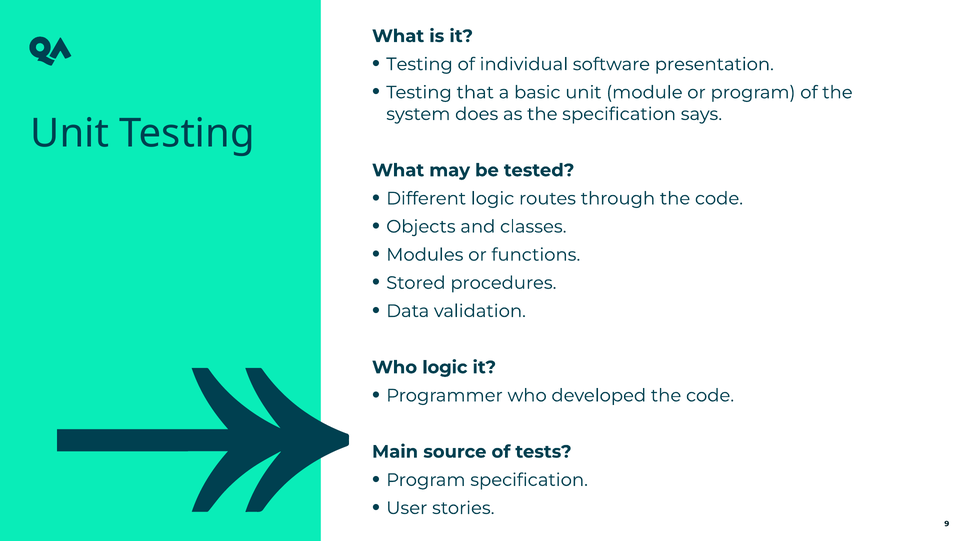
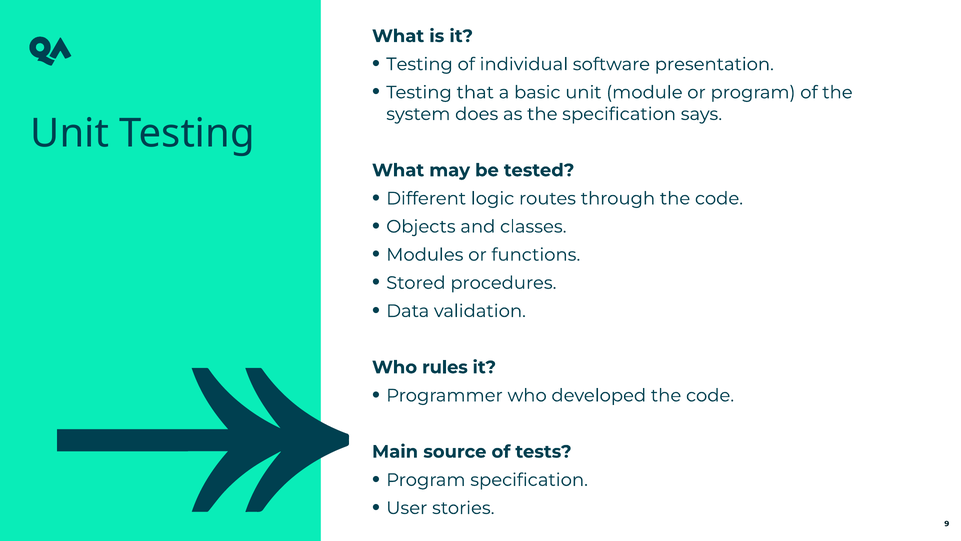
Who logic: logic -> rules (445, 367)
